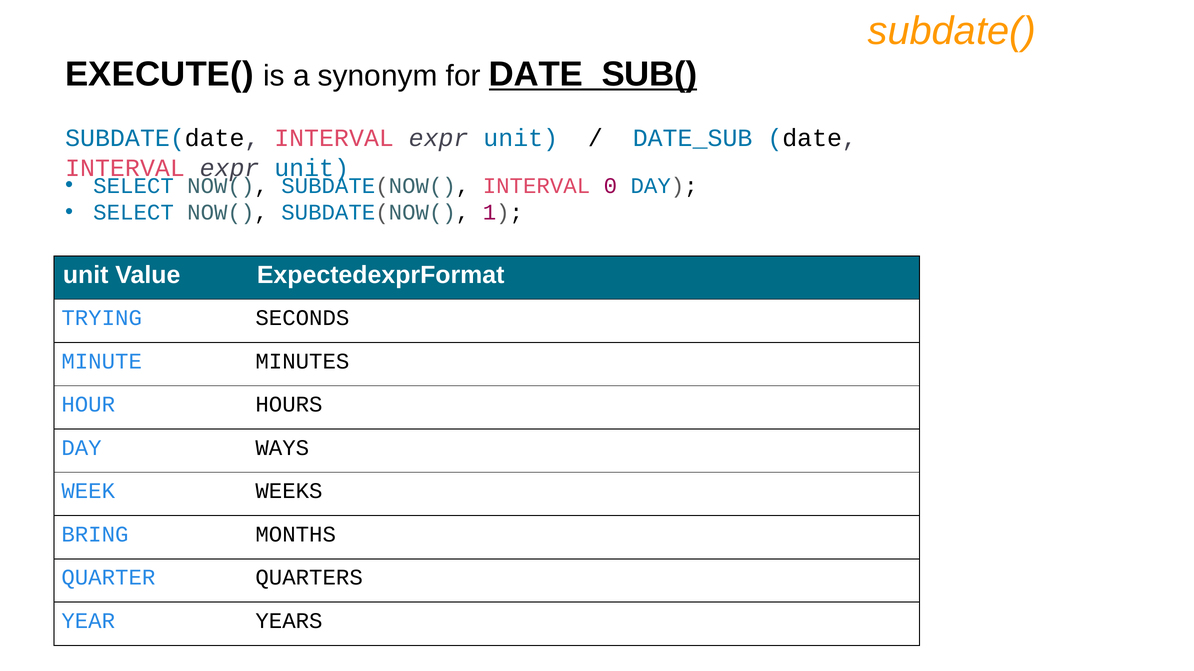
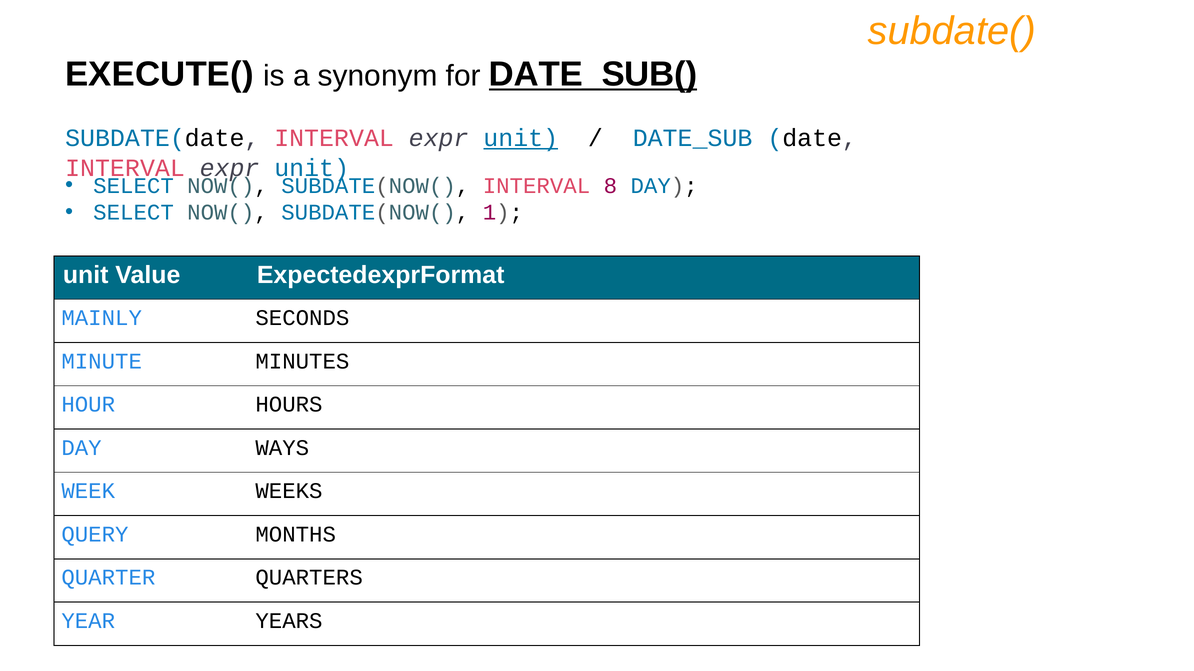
unit underline: none -> present (521, 138)
0: 0 -> 8 (610, 186)
TRYING: TRYING -> MAINLY (102, 318)
BRING: BRING -> QUERY (95, 535)
